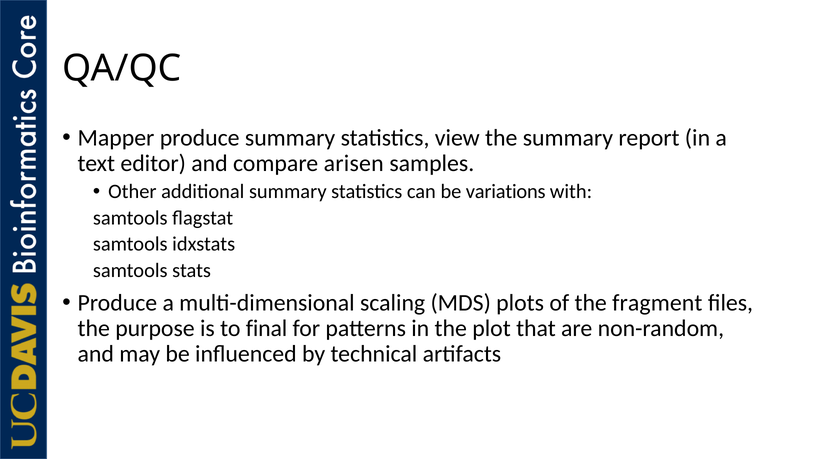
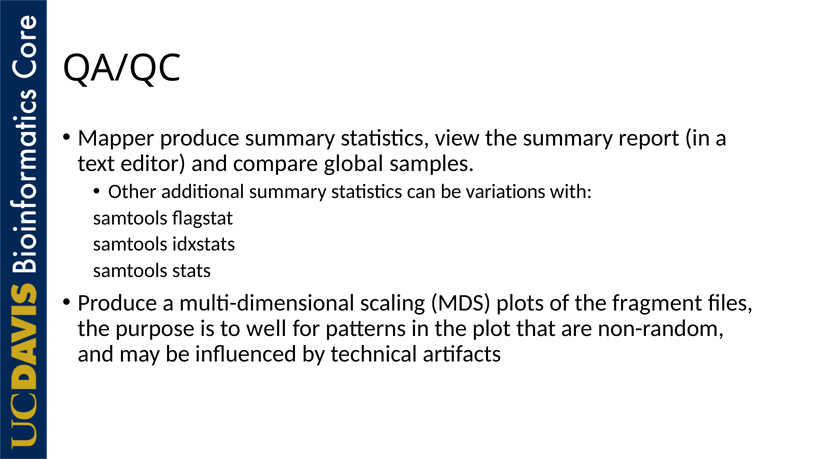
arisen: arisen -> global (354, 164)
final: final -> well (266, 329)
